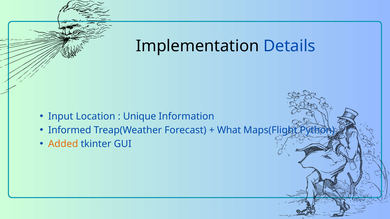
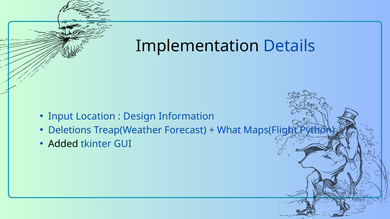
Unique: Unique -> Design (139, 117)
Informed: Informed -> Deletions (70, 130)
Added colour: orange -> black (63, 144)
